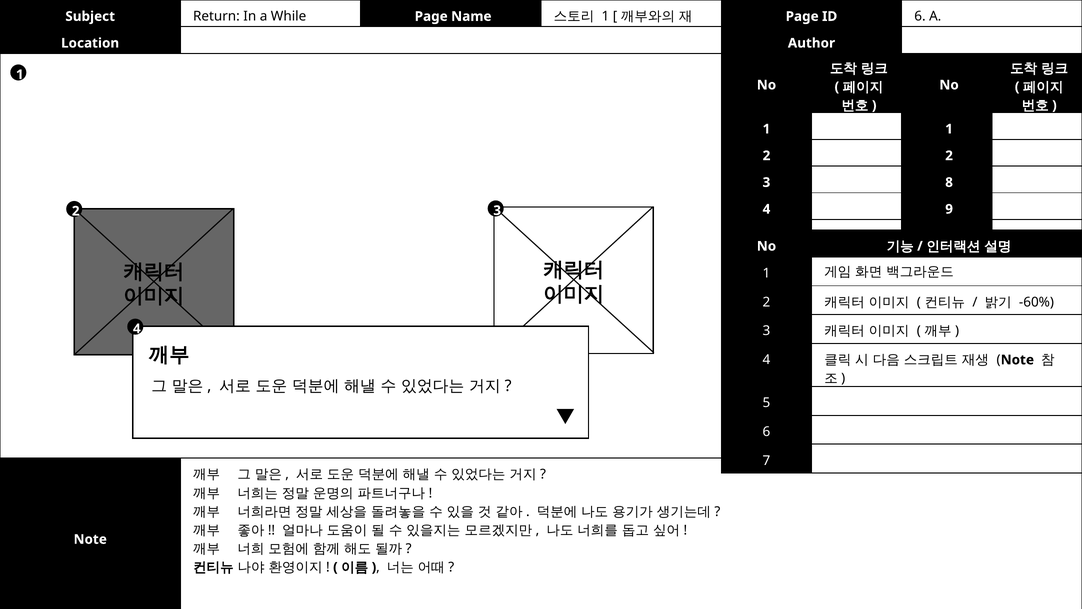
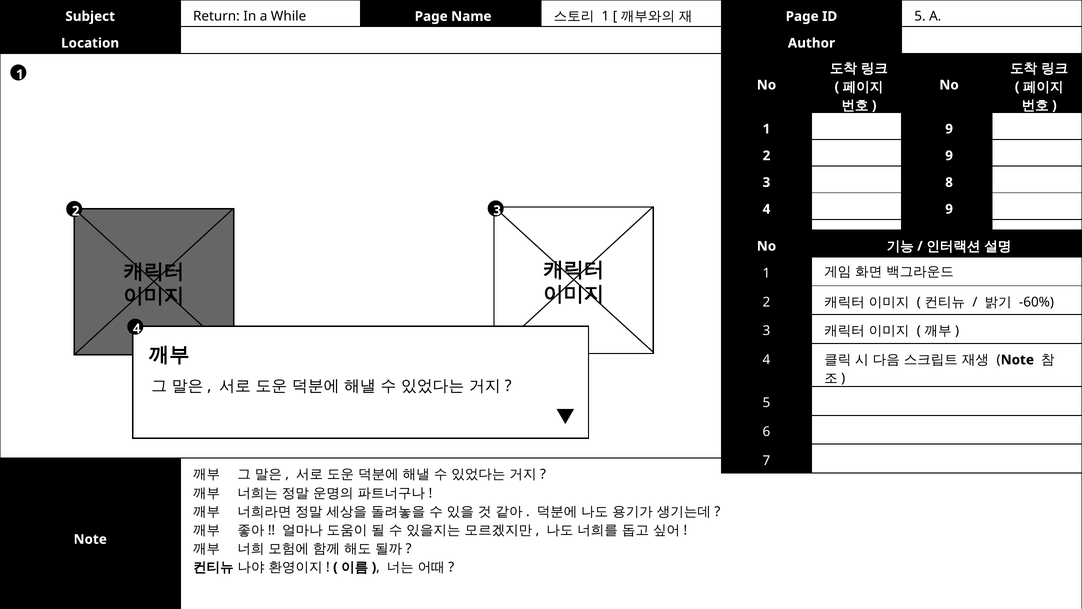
ID 6: 6 -> 5 (920, 16)
1 1: 1 -> 9 (949, 129)
2 2: 2 -> 9 (949, 156)
